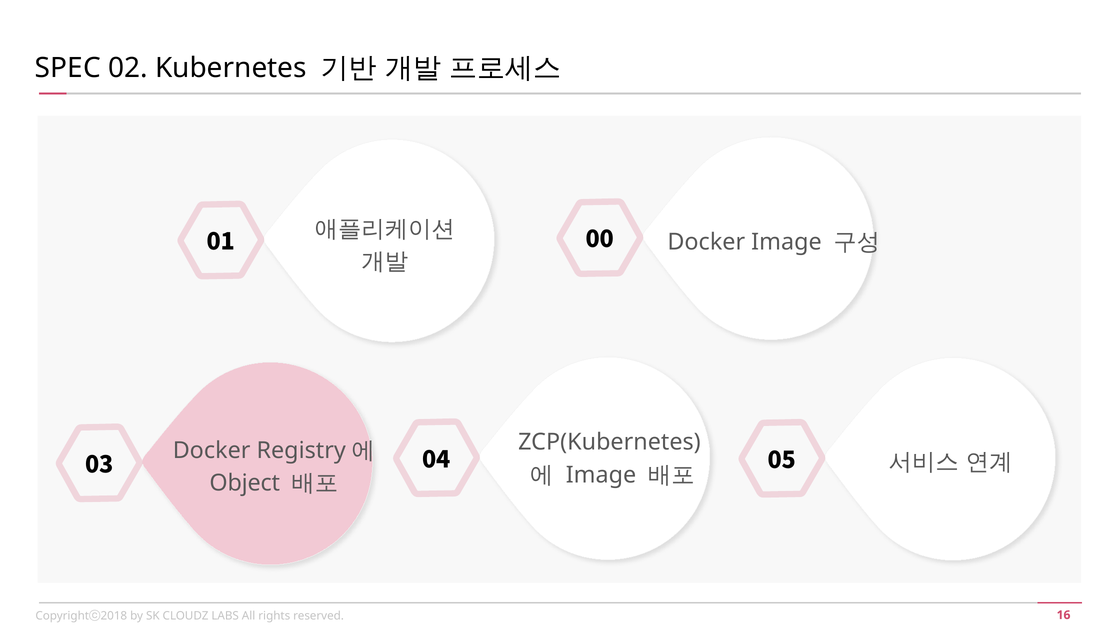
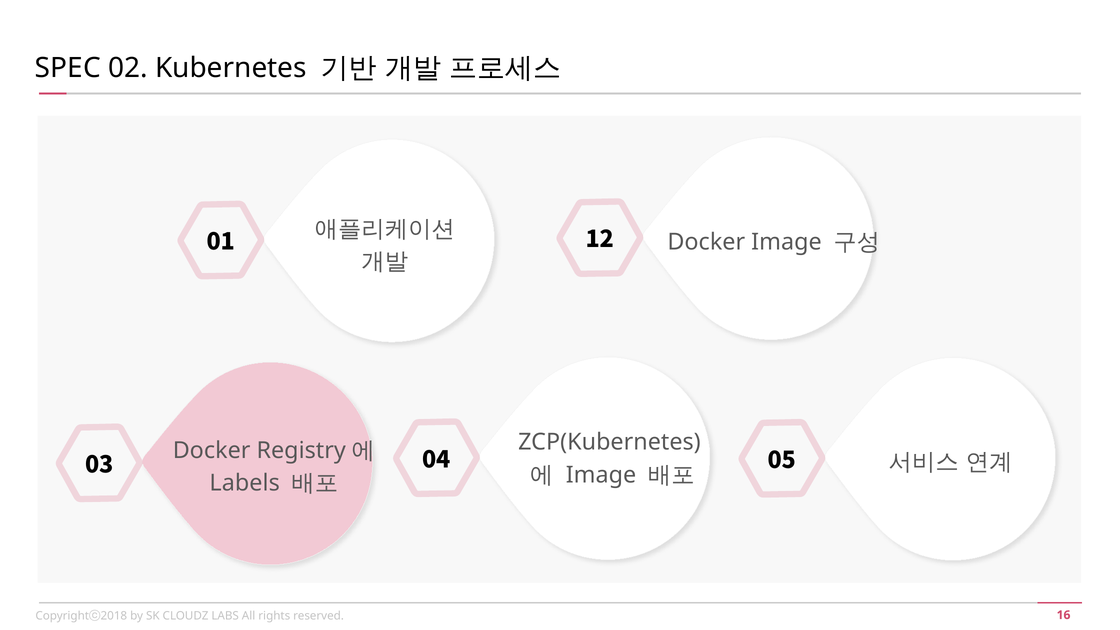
00: 00 -> 12 (600, 240)
Object: Object -> Labels (245, 483)
